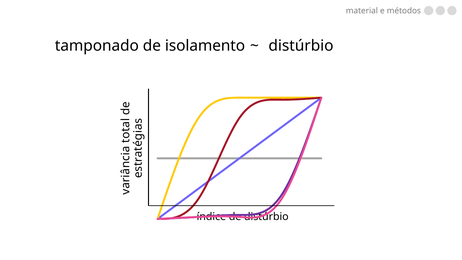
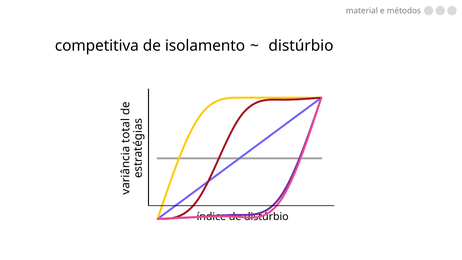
tamponado: tamponado -> competitiva (97, 46)
